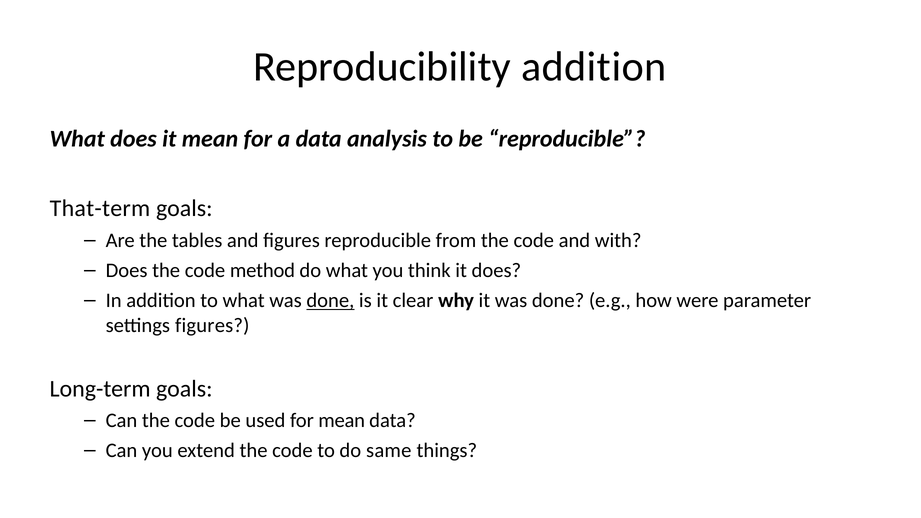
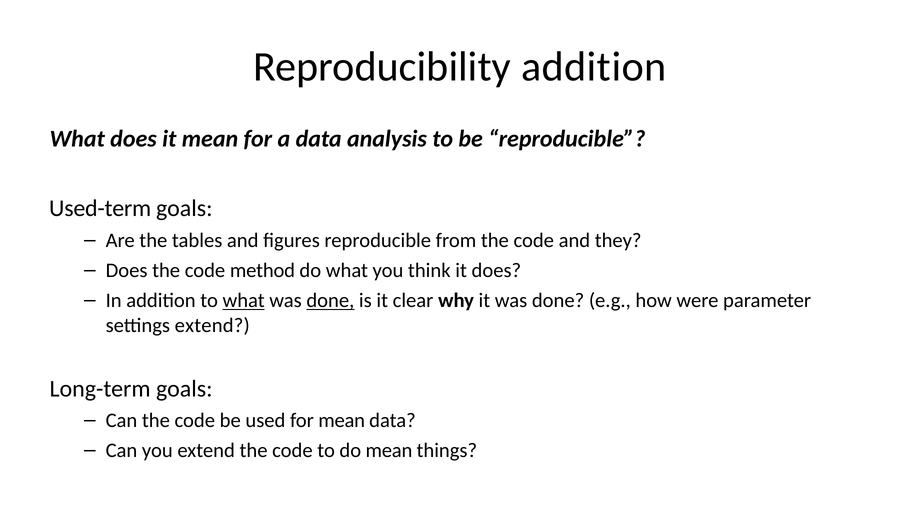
That-term: That-term -> Used-term (100, 209)
with: with -> they (618, 240)
what underline: none -> present (244, 301)
settings figures: figures -> extend (212, 325)
do same: same -> mean (389, 451)
